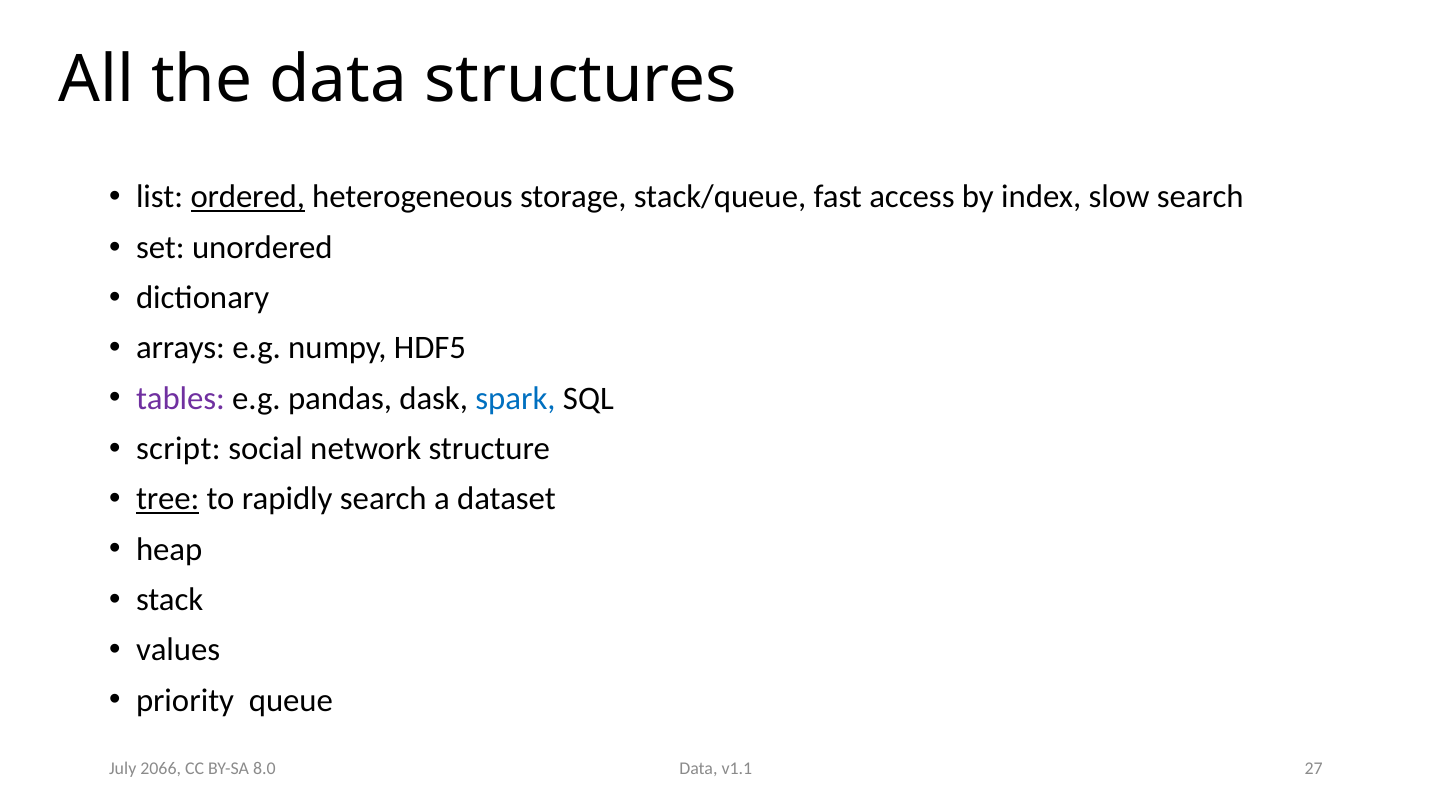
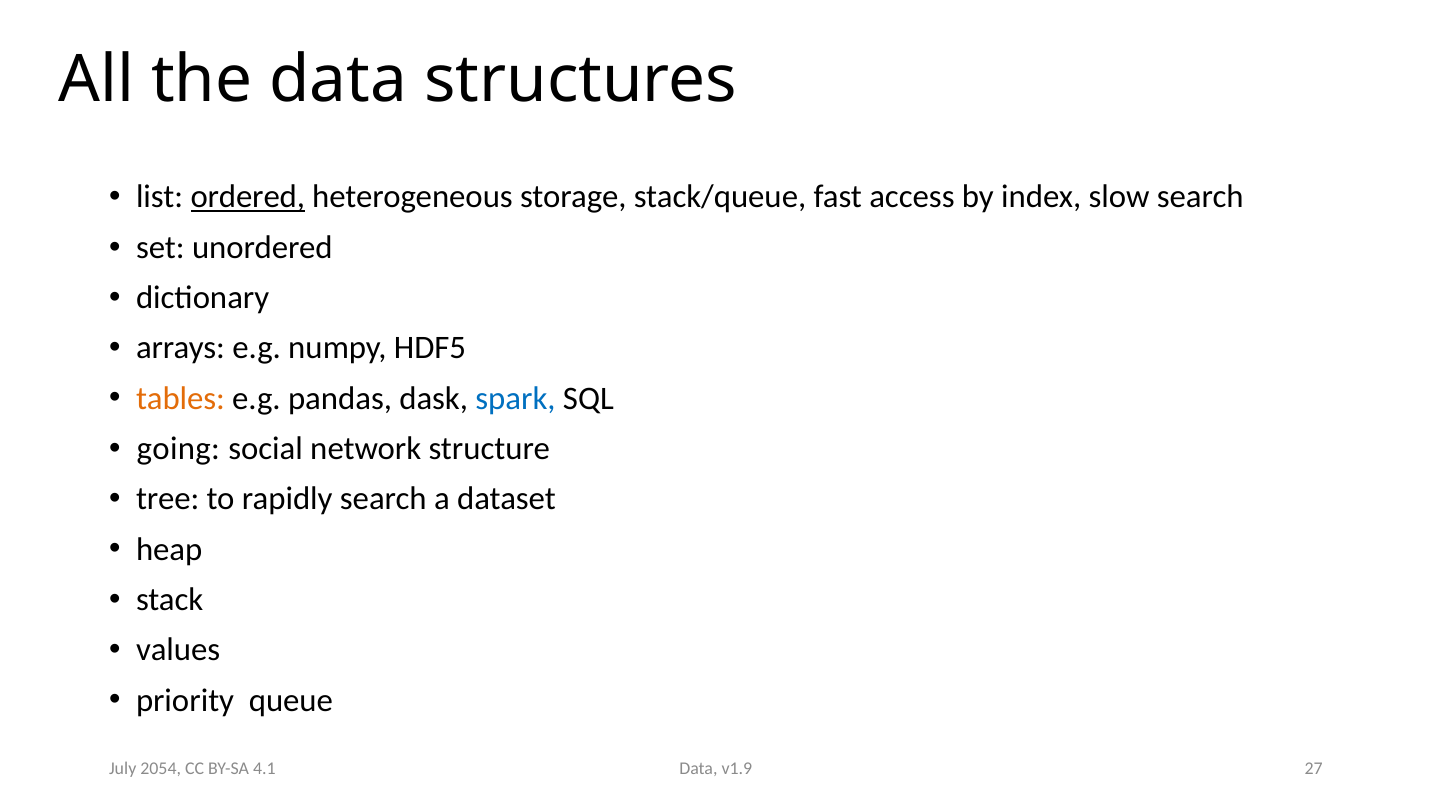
tables colour: purple -> orange (180, 399)
script: script -> going (178, 449)
tree underline: present -> none (168, 499)
v1.1: v1.1 -> v1.9 (737, 769)
2066: 2066 -> 2054 (161, 769)
8.0: 8.0 -> 4.1 (264, 769)
